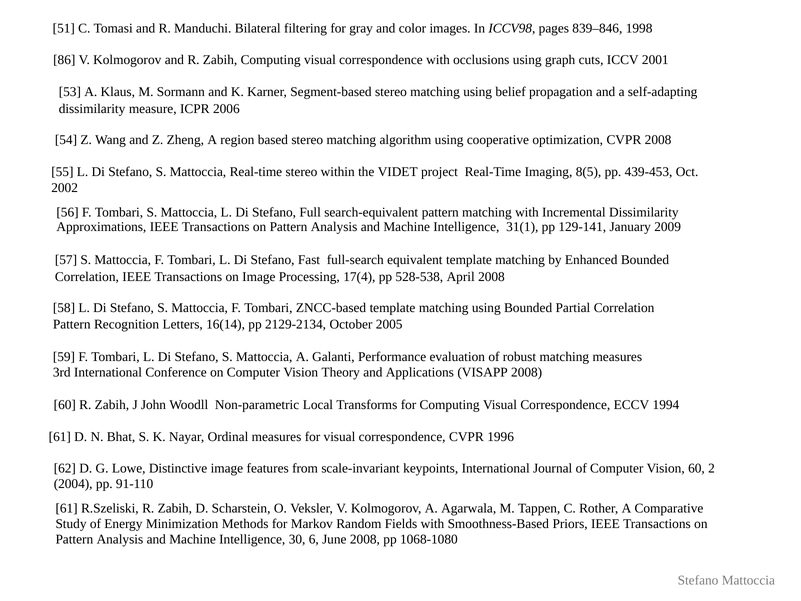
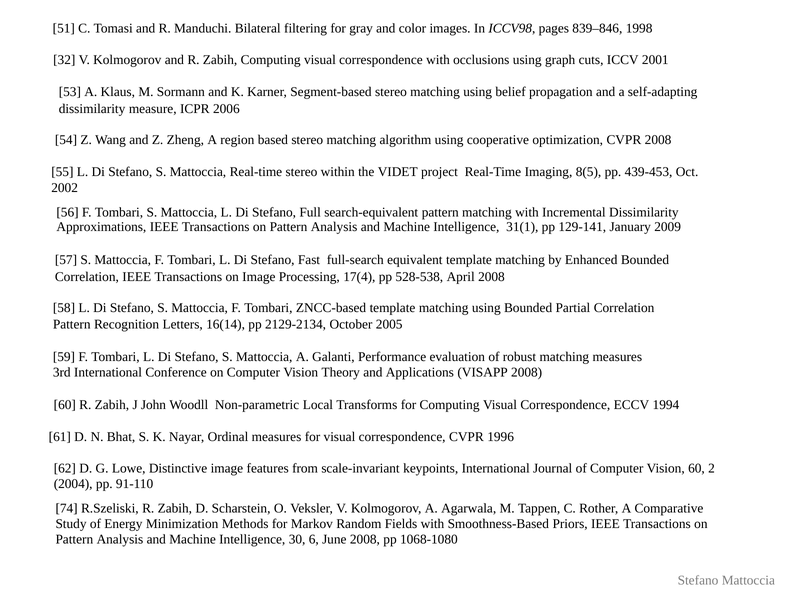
86: 86 -> 32 (64, 60)
61: 61 -> 74 (67, 508)
